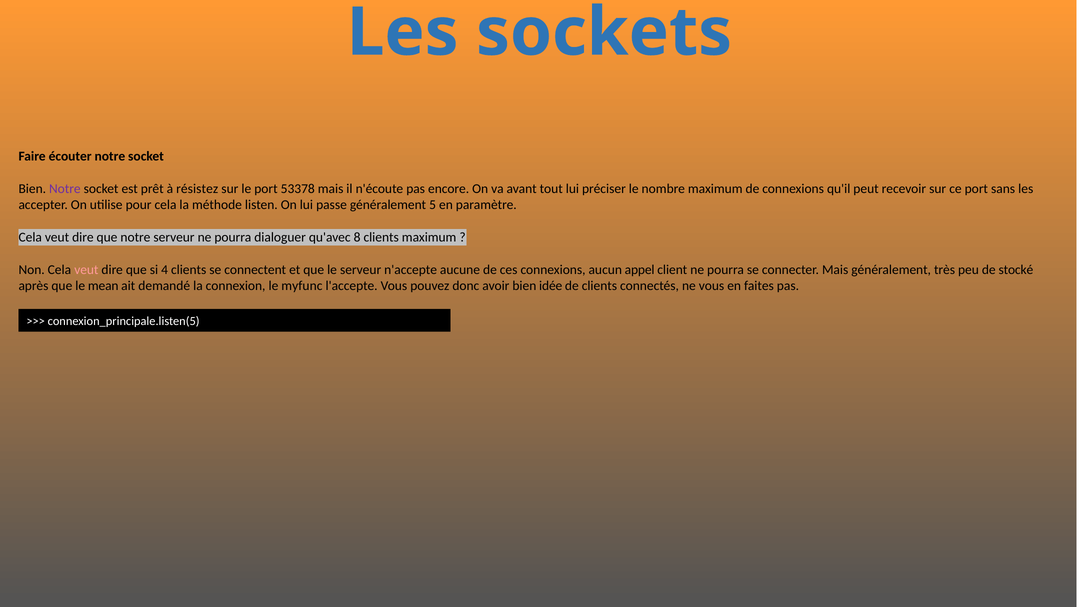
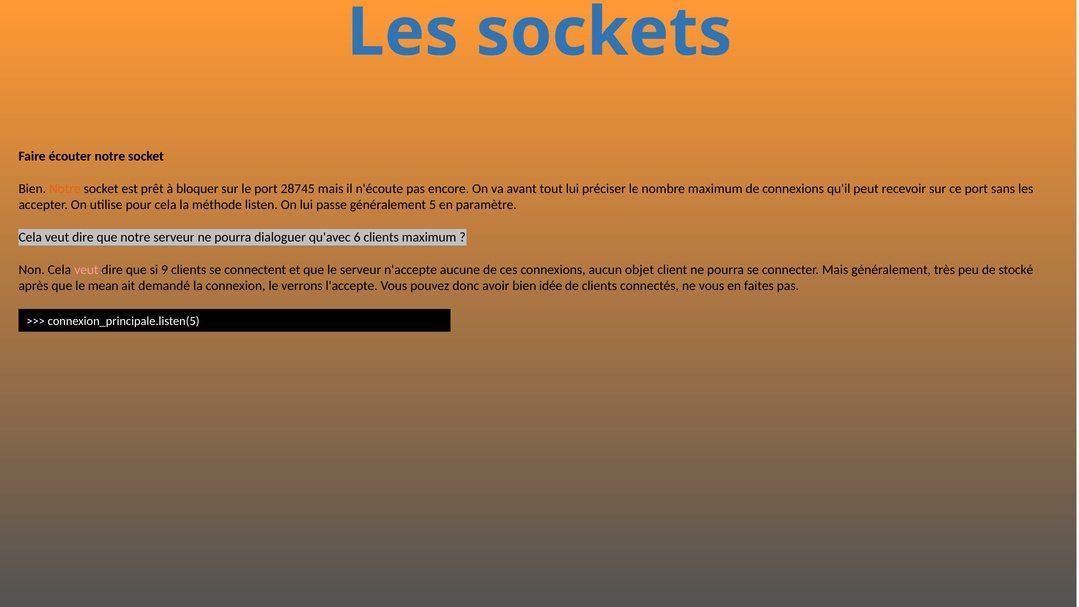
Notre colour: purple -> orange (65, 189)
résistez: résistez -> bloquer (197, 189)
53378: 53378 -> 28745 (298, 189)
8: 8 -> 6 (357, 237)
4: 4 -> 9 (165, 270)
appel: appel -> objet (640, 270)
myfunc: myfunc -> verrons (302, 286)
